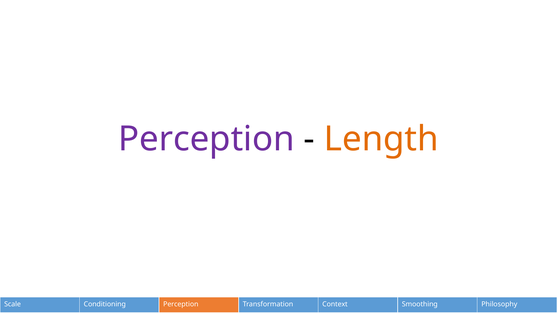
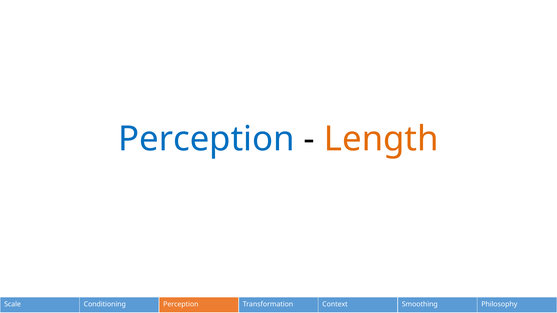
Perception colour: purple -> blue (206, 139)
